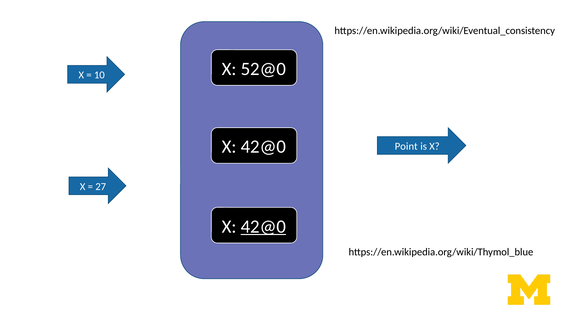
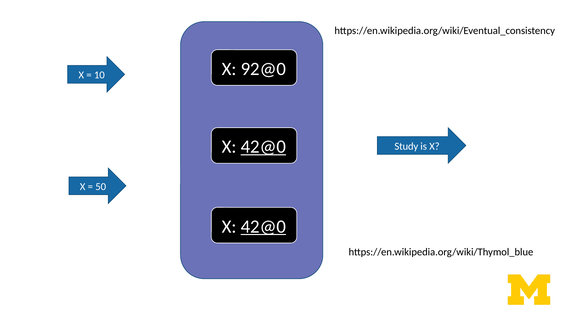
52@0: 52@0 -> 92@0 (263, 69)
42@0 underline: none -> present (263, 147)
Point: Point -> Study (406, 146)
27: 27 -> 50 (101, 186)
